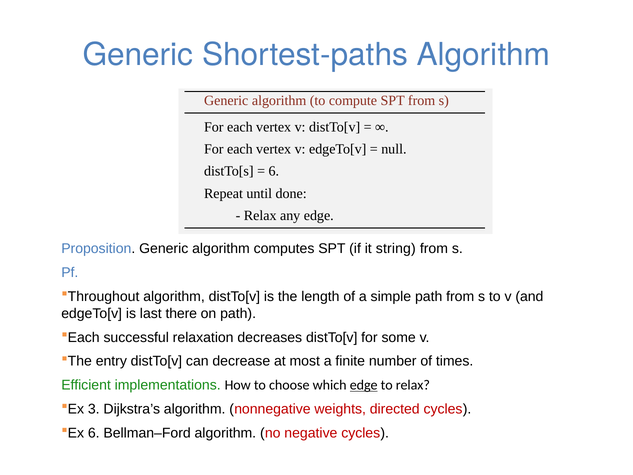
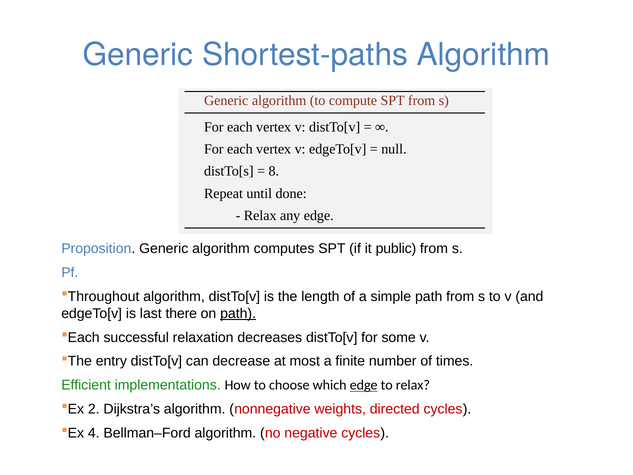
6: 6 -> 8 (274, 171)
string: string -> public (396, 249)
path underline: none -> present (238, 313)
3: 3 -> 2 (94, 409)
6: 6 -> 4 (94, 433)
